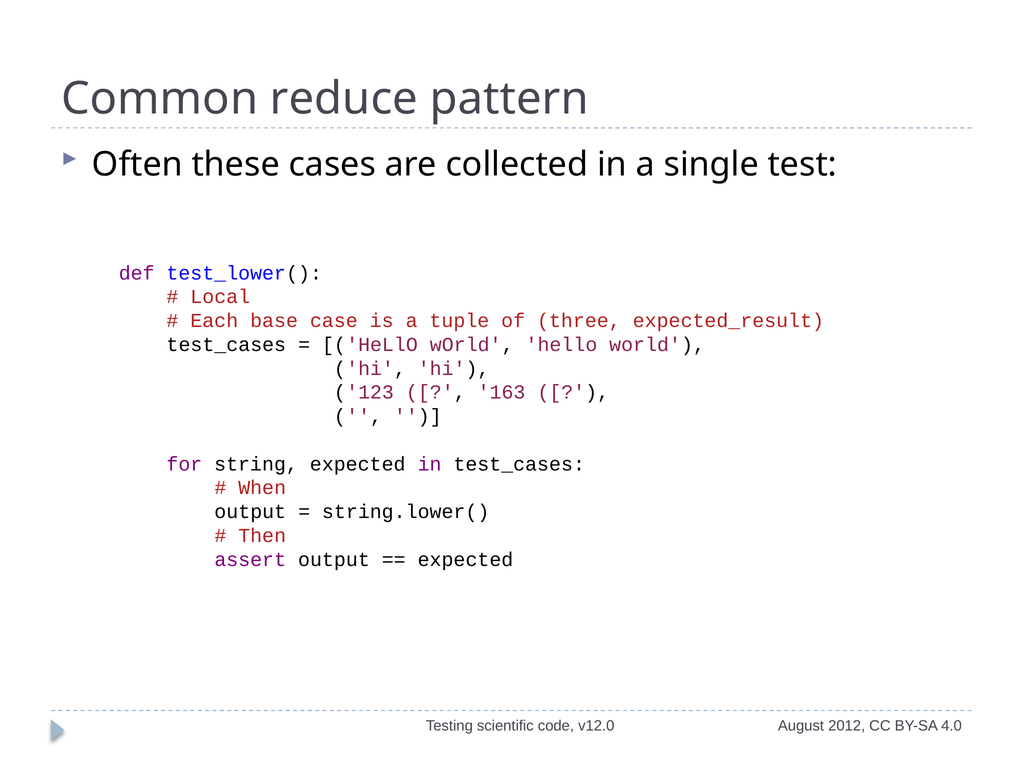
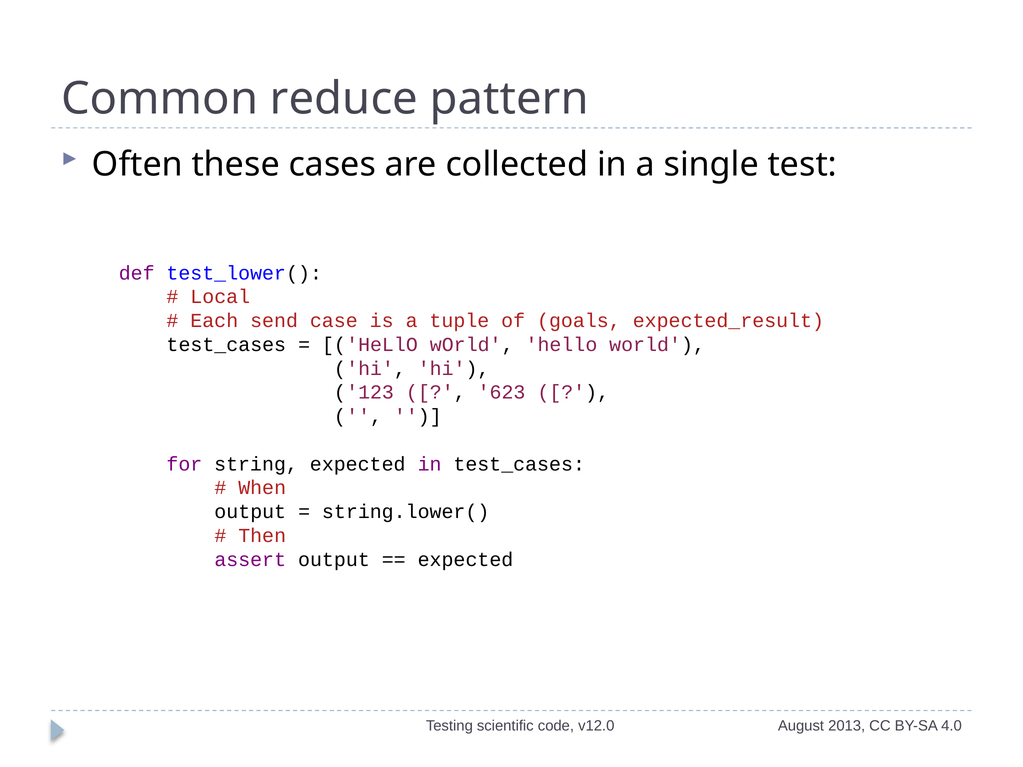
base: base -> send (274, 321)
three: three -> goals (579, 321)
163: 163 -> 623 (502, 393)
2012: 2012 -> 2013 (847, 726)
